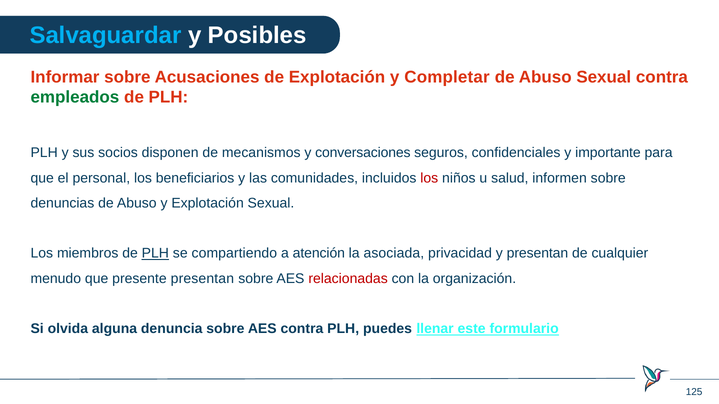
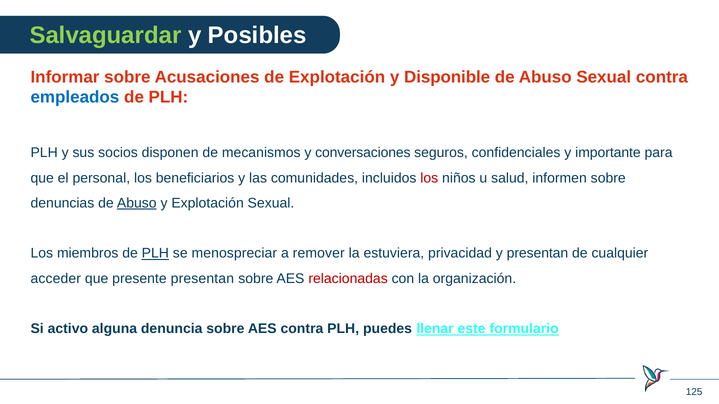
Salvaguardar colour: light blue -> light green (106, 35)
Completar: Completar -> Disponible (447, 77)
empleados colour: green -> blue (75, 97)
Abuso underline: none -> present (137, 203)
compartiendo: compartiendo -> menospreciar (234, 254)
atención: atención -> remover (319, 254)
asociada: asociada -> estuviera (394, 254)
menudo: menudo -> acceder (56, 279)
olvida: olvida -> activo (68, 329)
